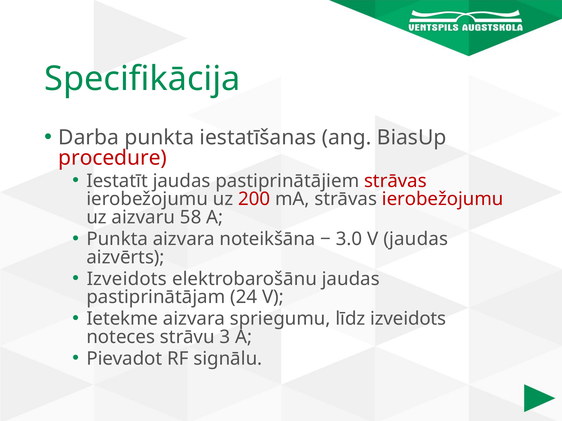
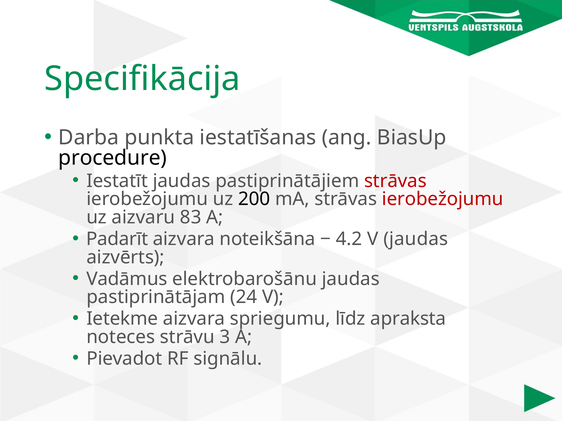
procedure colour: red -> black (113, 158)
200 colour: red -> black (254, 199)
58: 58 -> 83 (191, 218)
Punkta: Punkta -> Padarīt (117, 239)
3.0: 3.0 -> 4.2 (349, 239)
Izveidots: Izveidots -> Vadāmus (127, 279)
līdz izveidots: izveidots -> apraksta (408, 319)
